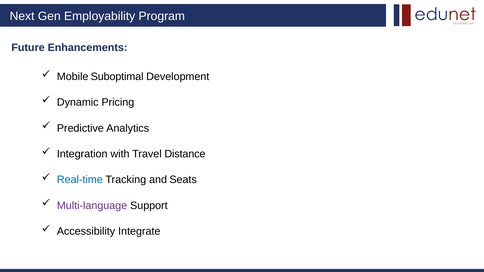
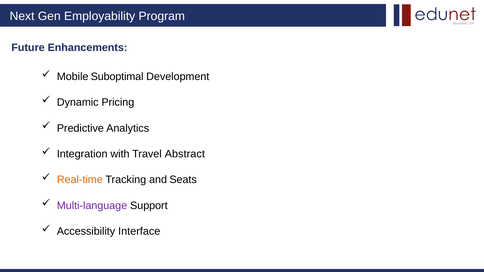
Distance: Distance -> Abstract (185, 154)
Real-time colour: blue -> orange (80, 180)
Integrate: Integrate -> Interface (139, 231)
